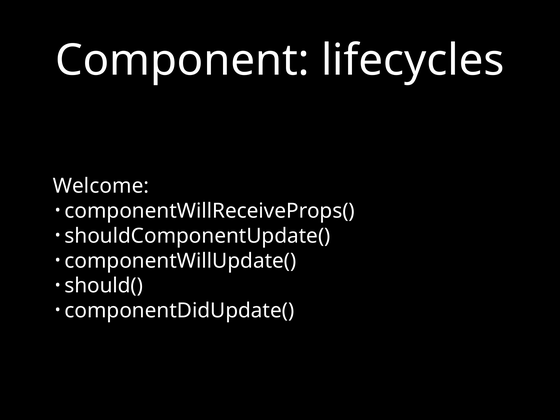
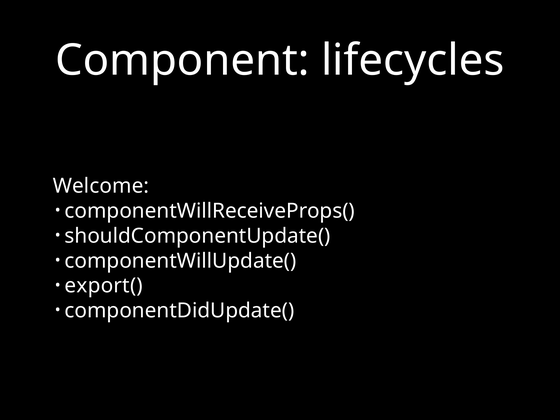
should(: should( -> export( (104, 286)
